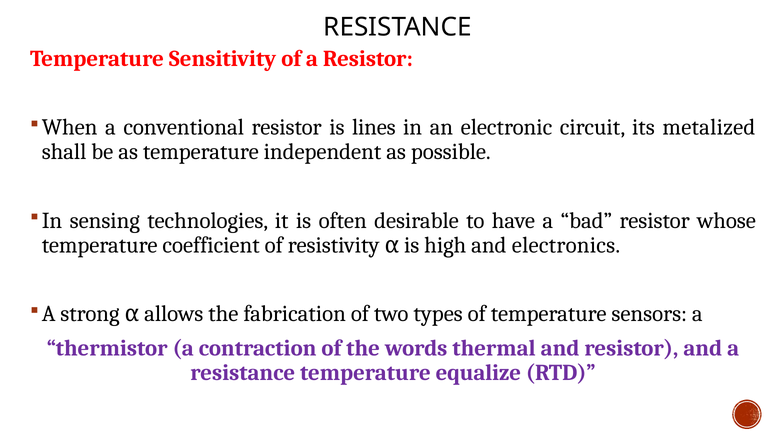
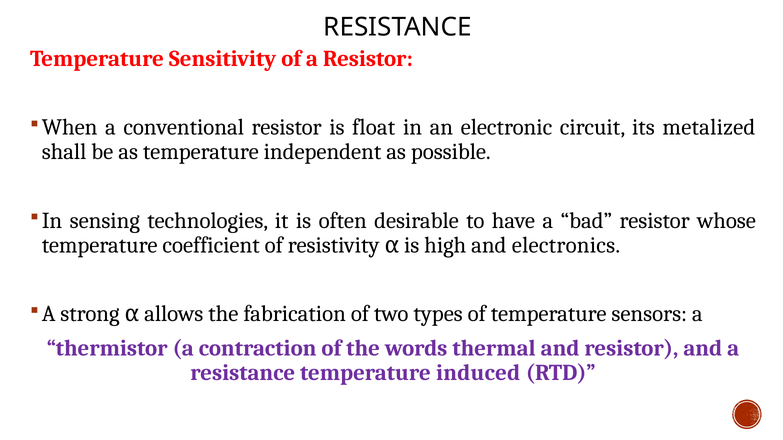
lines: lines -> float (374, 127)
equalize: equalize -> induced (478, 373)
